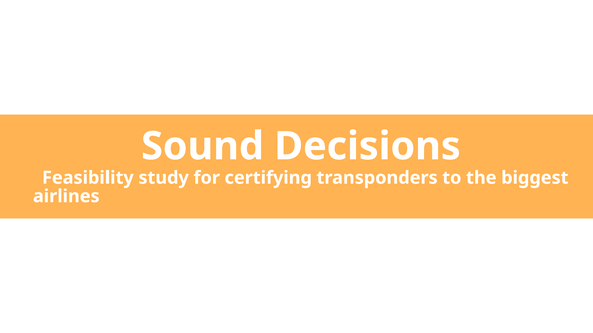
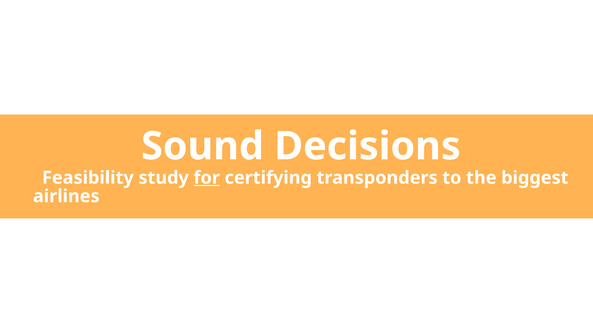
for underline: none -> present (207, 178)
